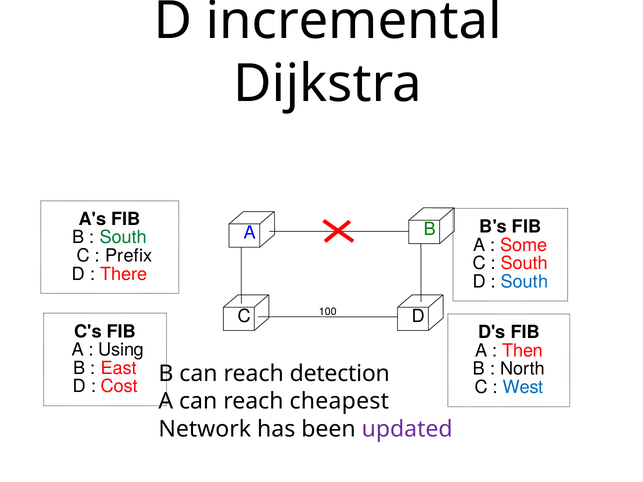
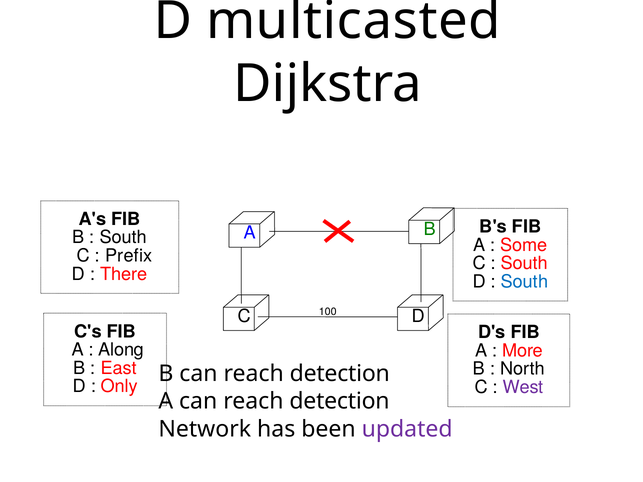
incremental: incremental -> multicasted (353, 21)
South colour: green -> black (123, 238)
Using: Using -> Along (121, 350)
Then: Then -> More (523, 351)
Cost: Cost -> Only (119, 387)
West colour: blue -> purple (523, 387)
A can reach cheapest: cheapest -> detection (340, 402)
